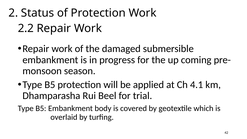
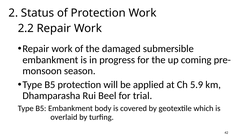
4.1: 4.1 -> 5.9 (197, 85)
